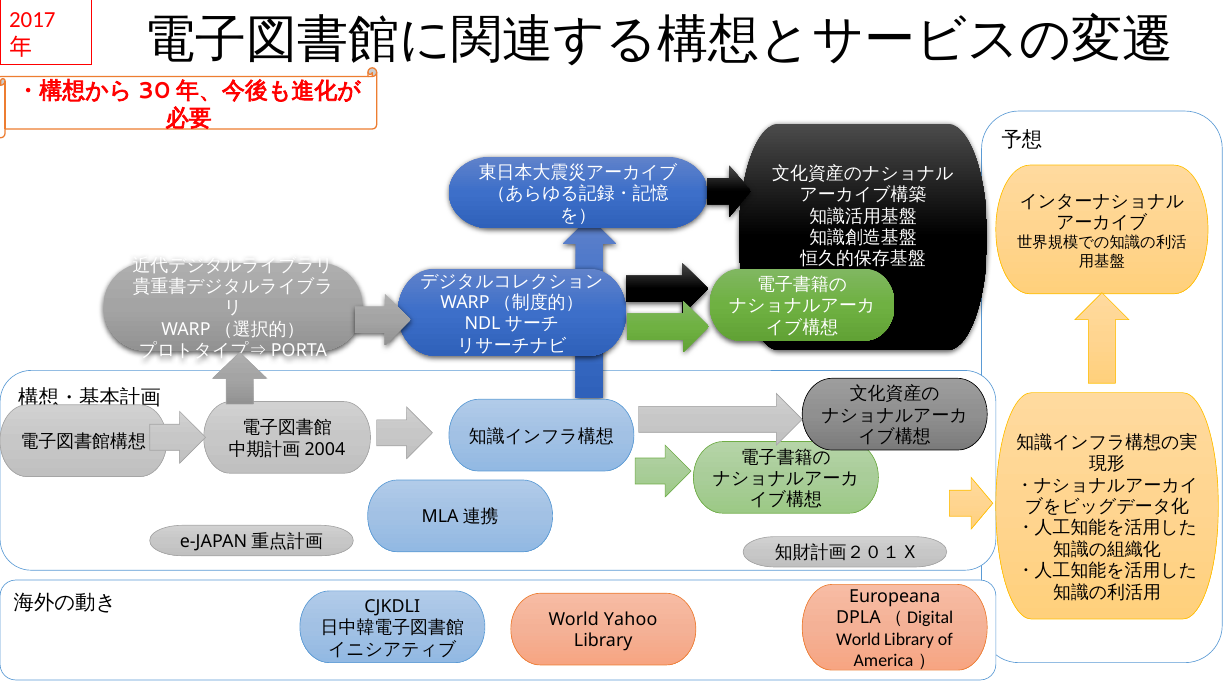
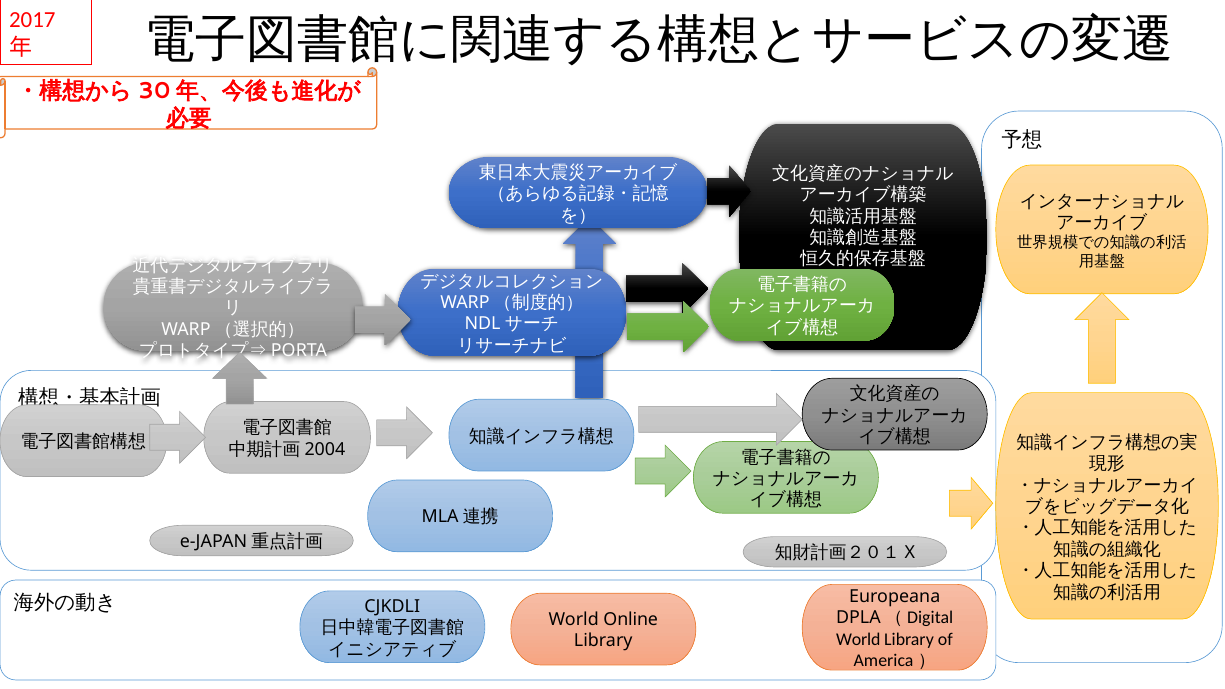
Yahoo: Yahoo -> Online (631, 620)
